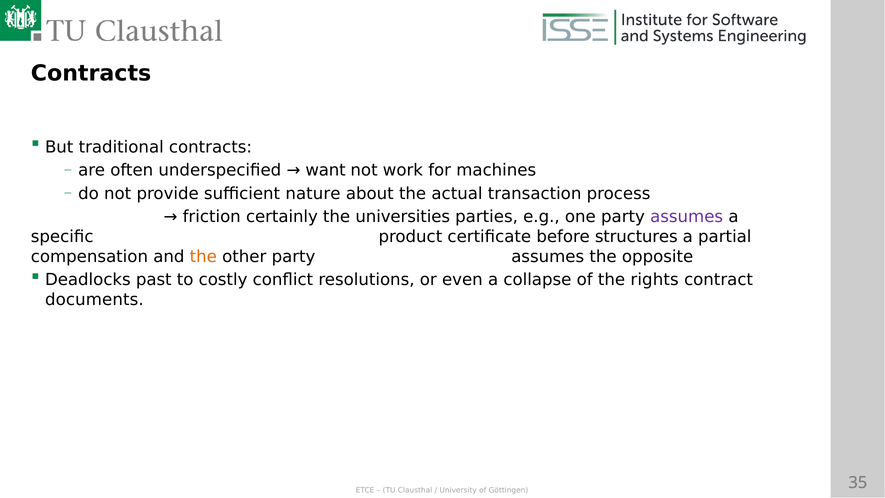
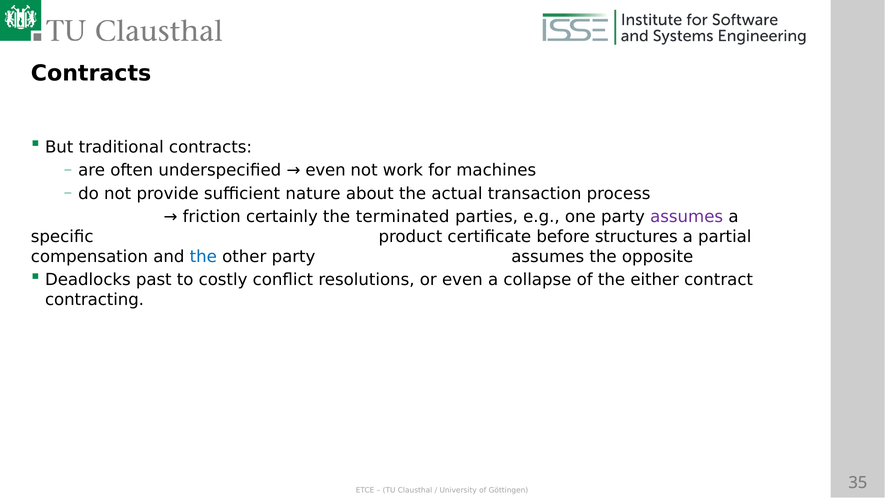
want: want -> even (326, 170)
universities: universities -> terminated (403, 217)
the colour: orange -> blue (203, 257)
rights: rights -> either (655, 280)
documents: documents -> contracting (94, 300)
